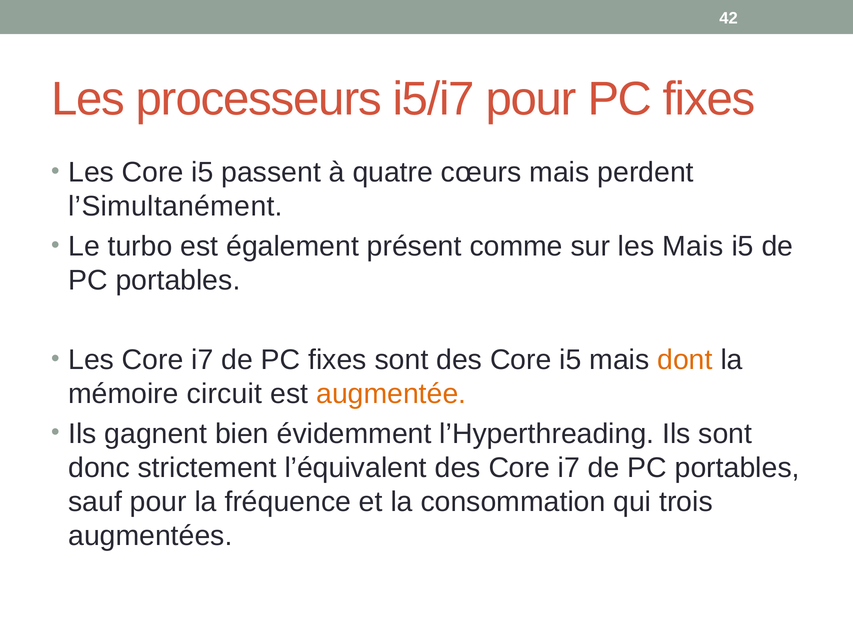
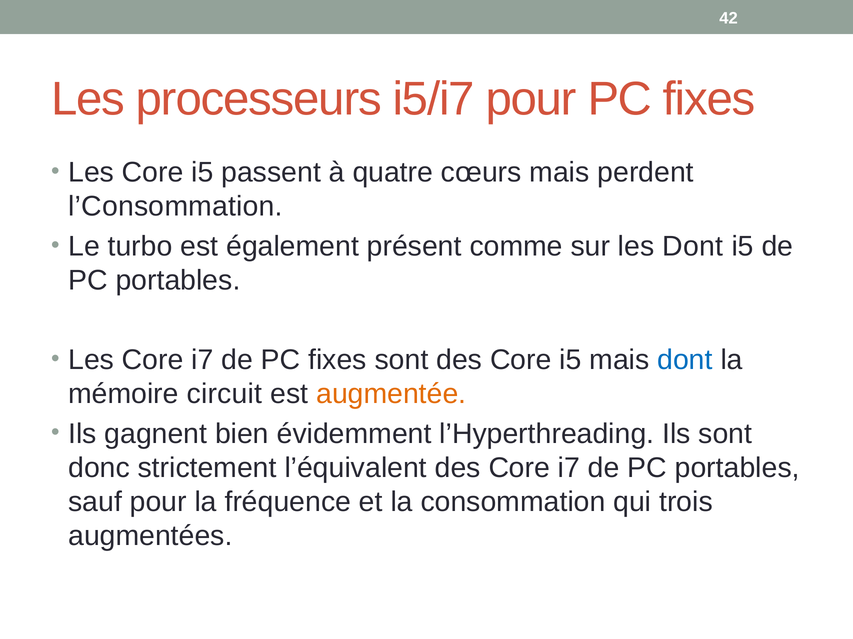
l’Simultanément: l’Simultanément -> l’Consommation (176, 207)
les Mais: Mais -> Dont (693, 247)
dont colour: orange -> blue (685, 360)
